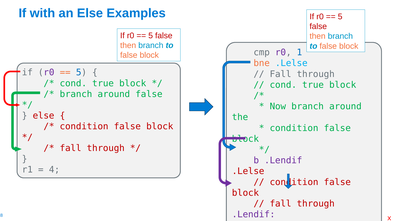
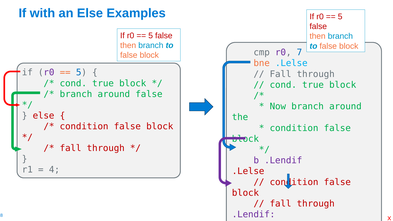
1: 1 -> 7 (299, 52)
